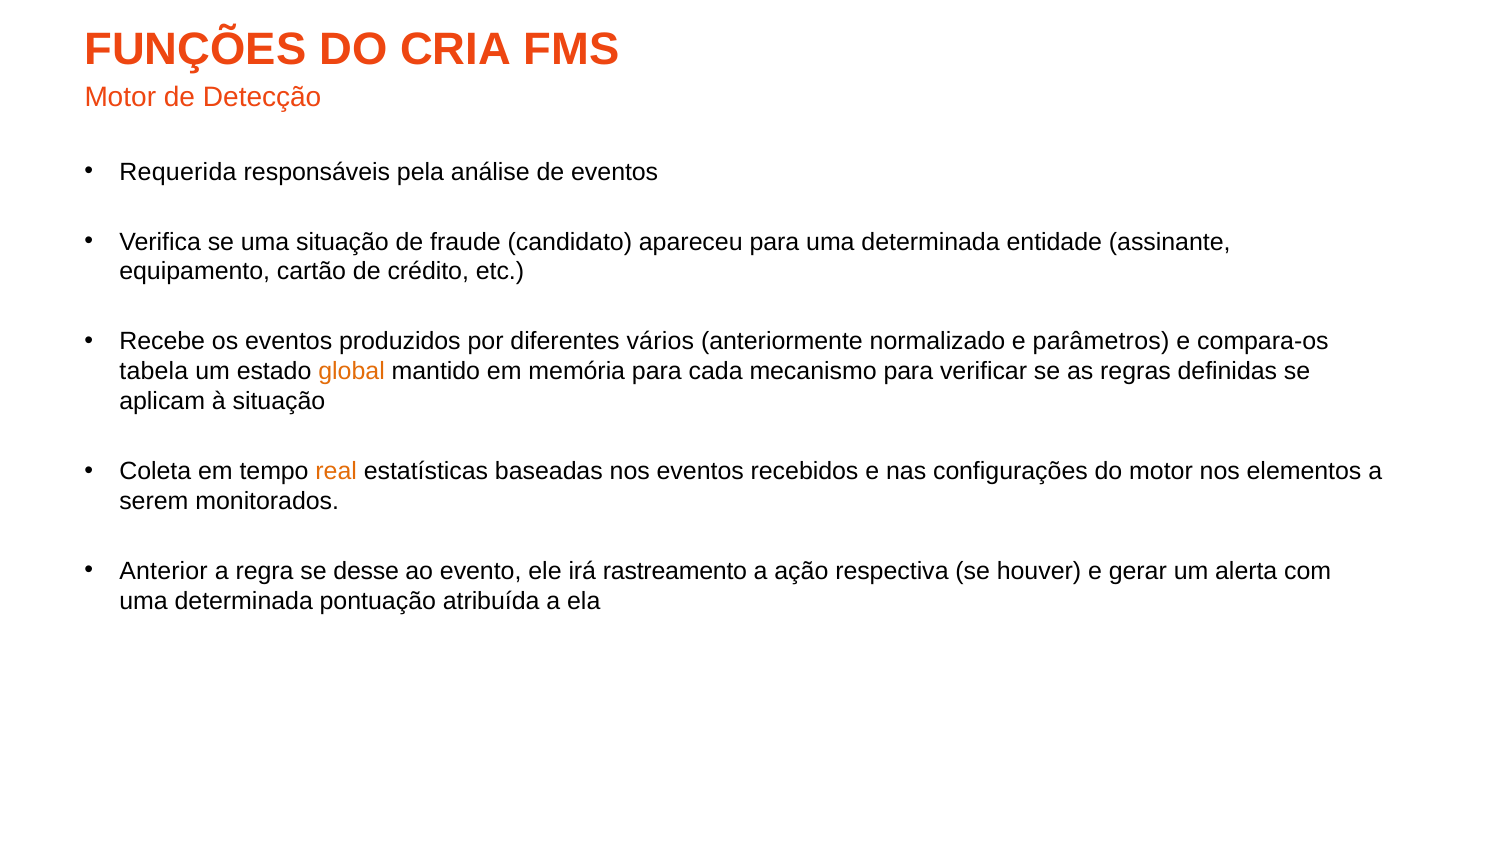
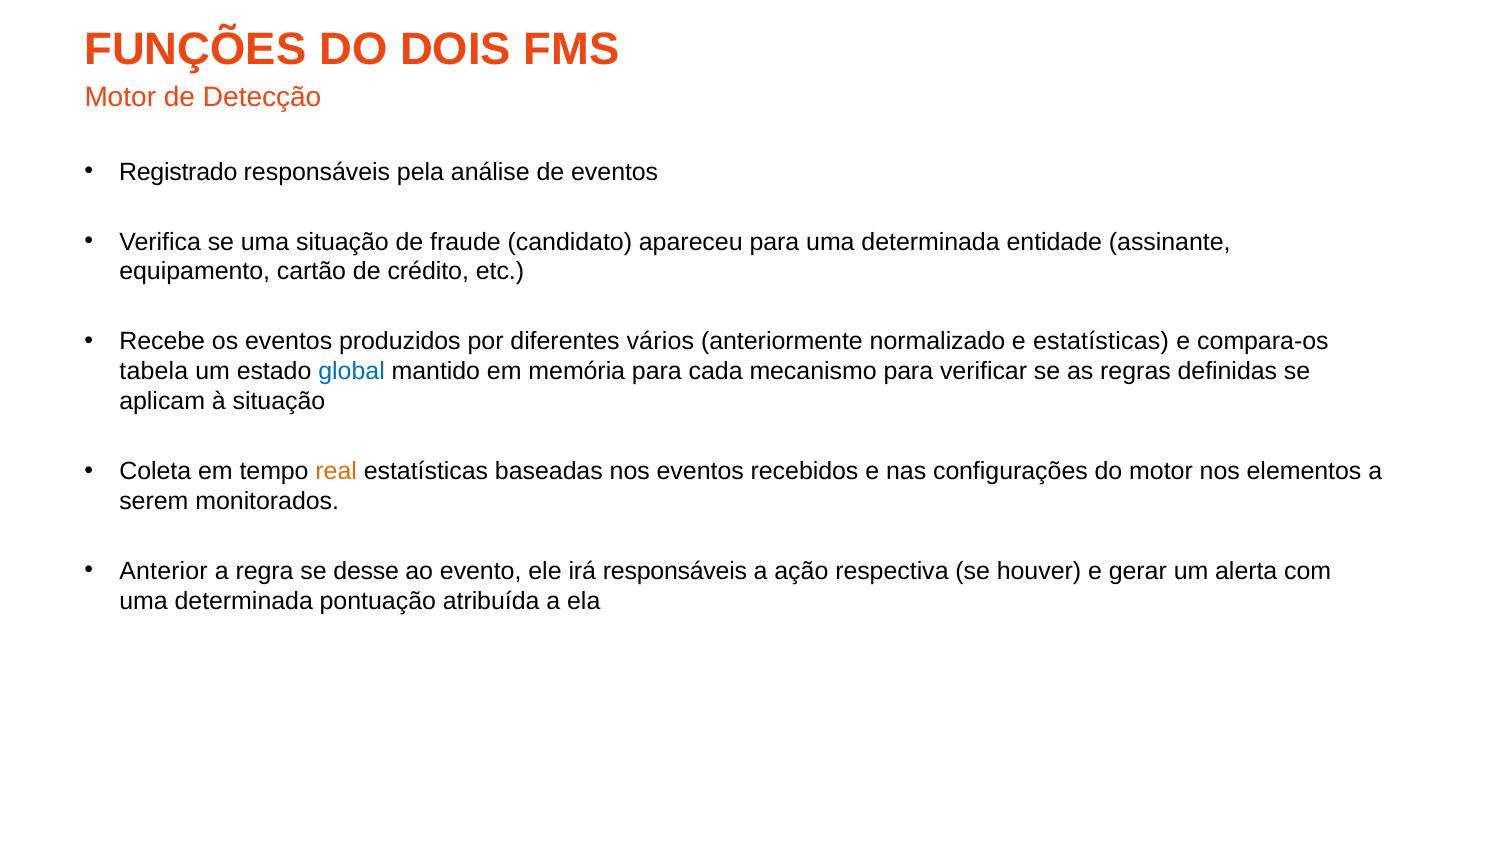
CRIA: CRIA -> DOIS (456, 49)
Requerida: Requerida -> Registrado (178, 172)
e parâmetros: parâmetros -> estatísticas (1101, 342)
global colour: orange -> blue (352, 372)
irá rastreamento: rastreamento -> responsáveis (675, 571)
